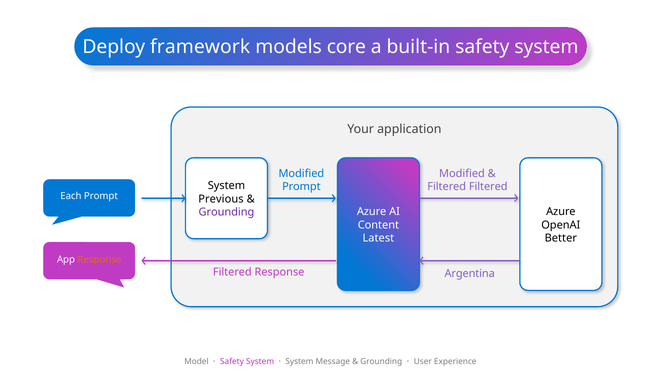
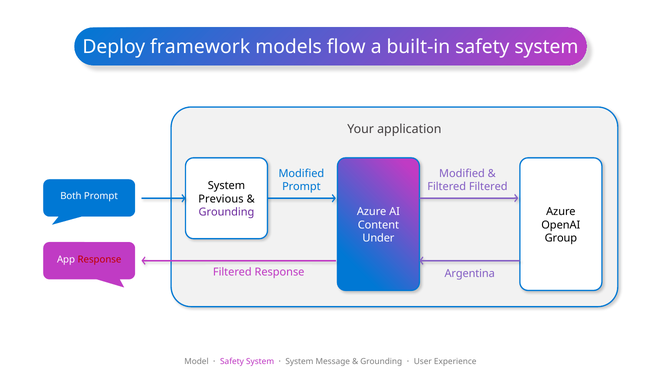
core: core -> flow (346, 47)
Each: Each -> Both (71, 196)
Latest: Latest -> Under (378, 238)
Better: Better -> Group (561, 238)
Response colour: orange -> red (99, 259)
